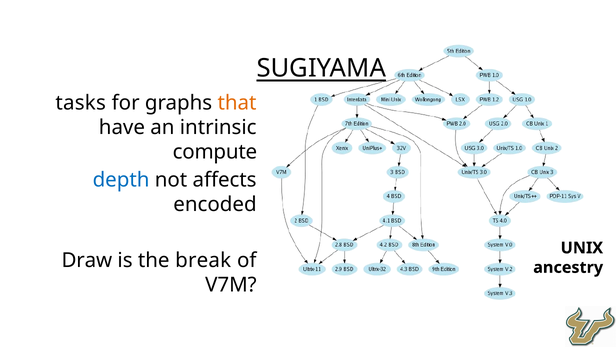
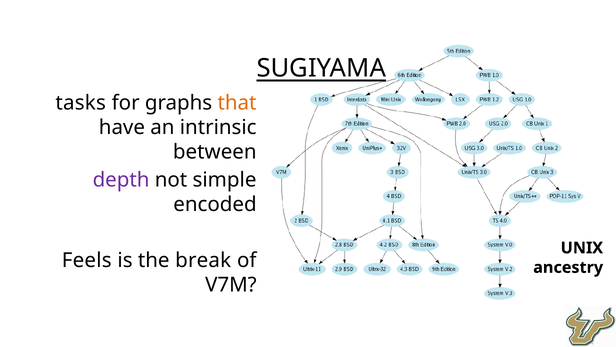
compute: compute -> between (215, 152)
depth colour: blue -> purple (121, 180)
affects: affects -> simple (225, 180)
Draw: Draw -> Feels (87, 260)
